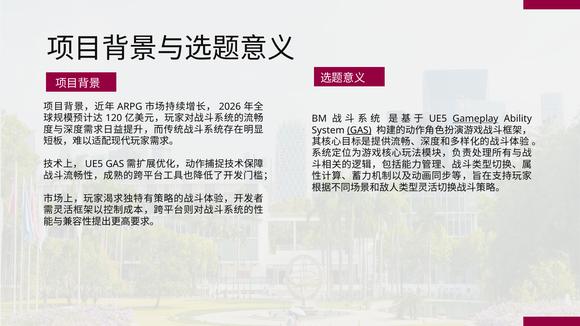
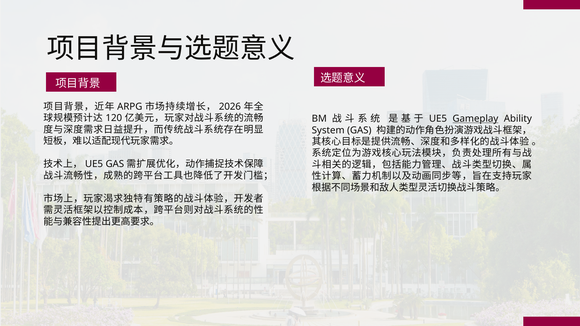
GAS underline: present -> none (359, 130)
